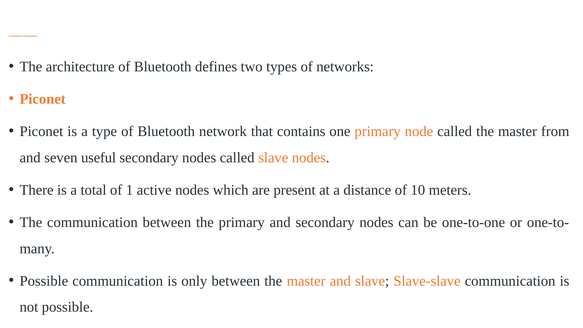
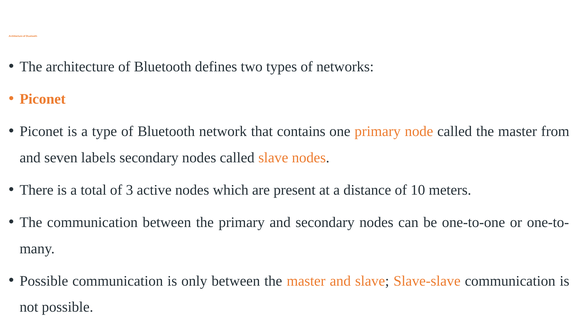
useful: useful -> labels (98, 158)
1: 1 -> 3 (130, 190)
